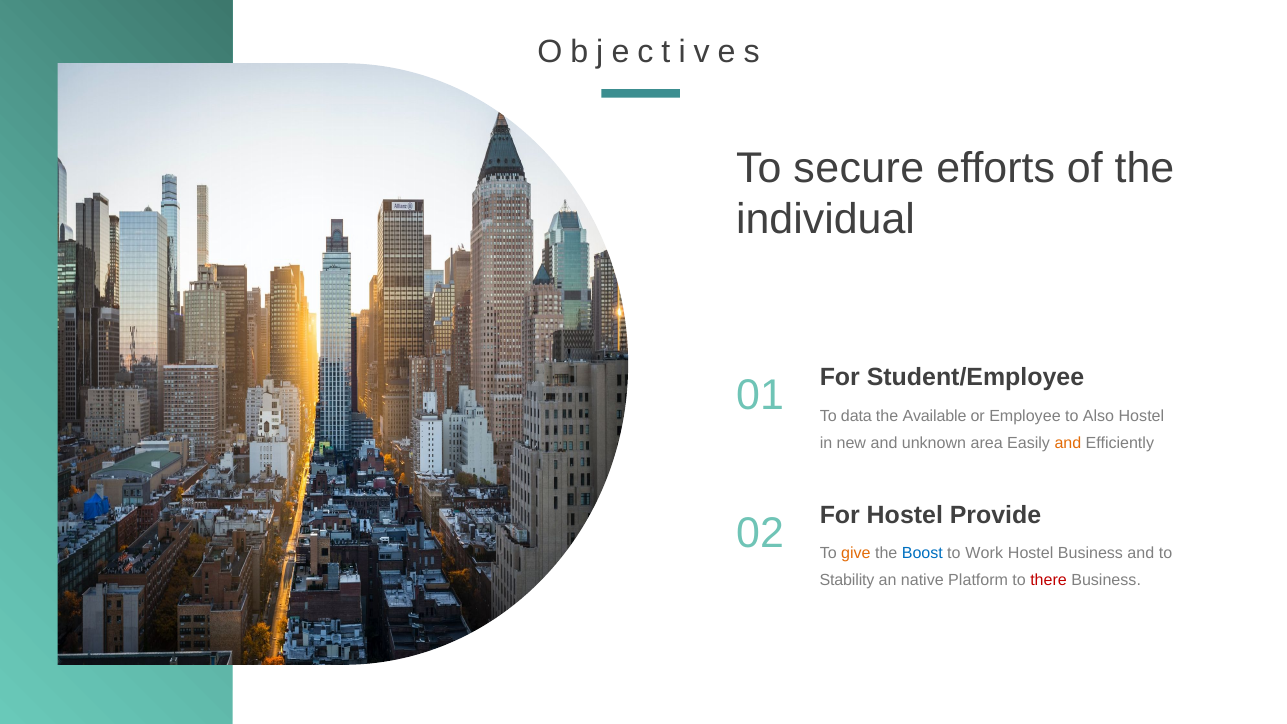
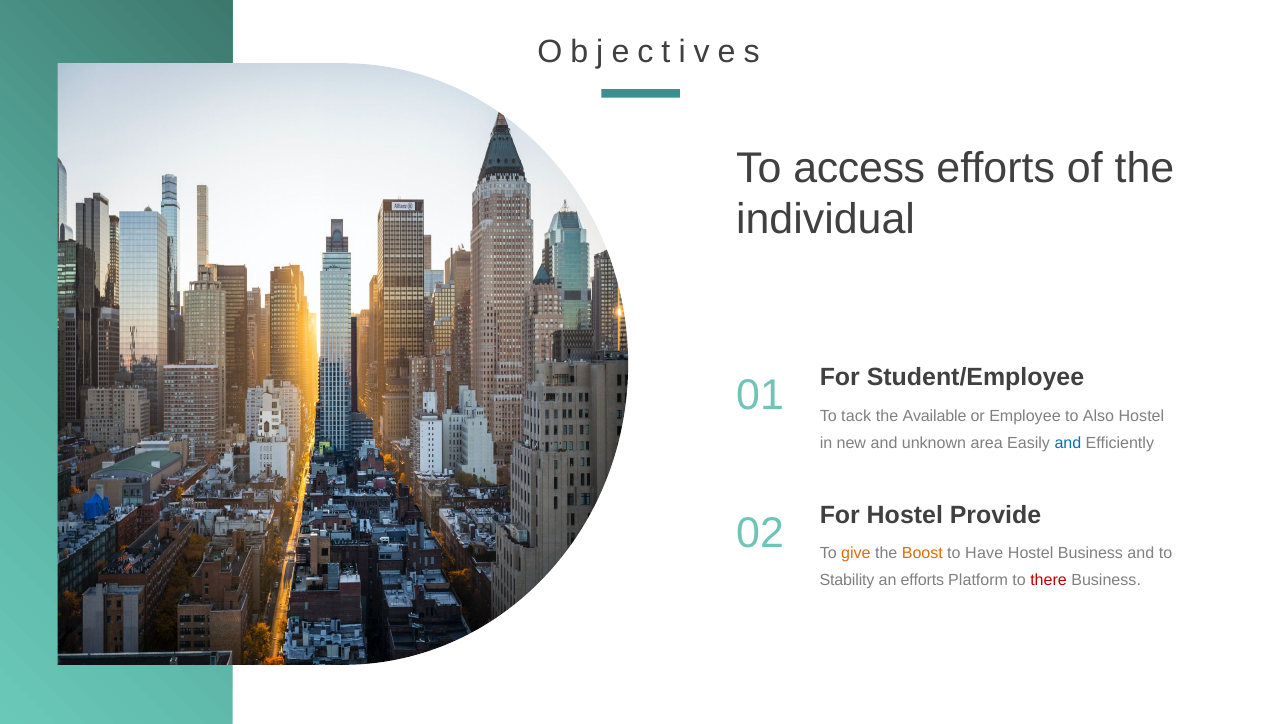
secure: secure -> access (859, 168)
data: data -> tack (856, 416)
and colour: orange -> blue (1068, 443)
Boost colour: blue -> orange (922, 554)
Work: Work -> Have (984, 554)
an native: native -> efforts (922, 580)
